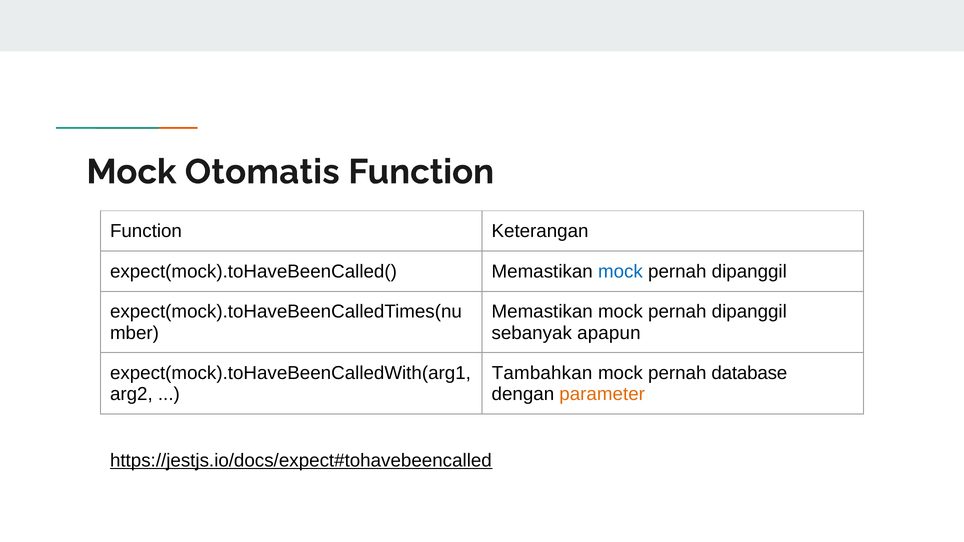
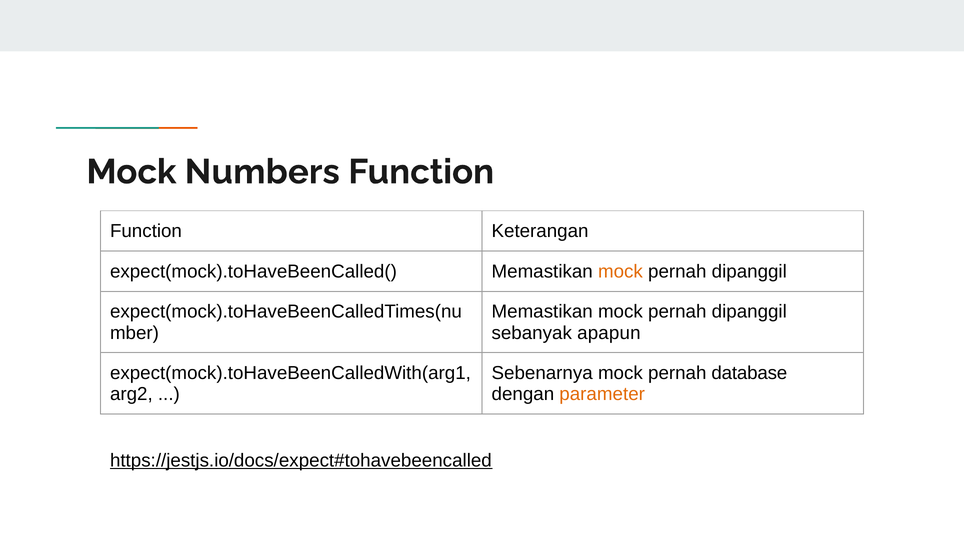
Otomatis: Otomatis -> Numbers (262, 172)
mock colour: blue -> orange (620, 272)
Tambahkan: Tambahkan -> Sebenarnya (542, 373)
